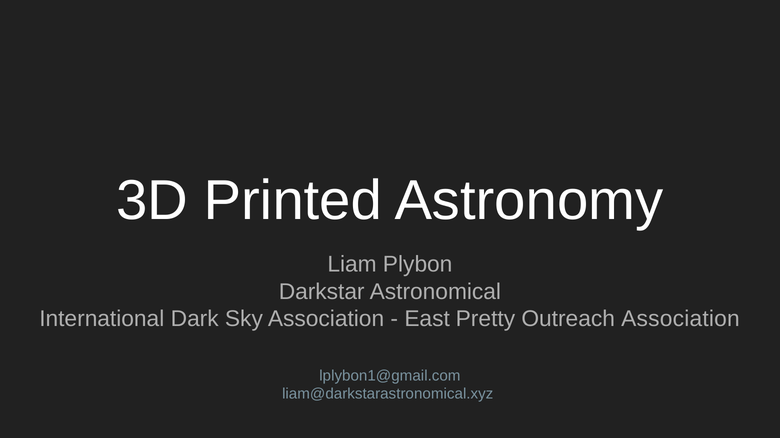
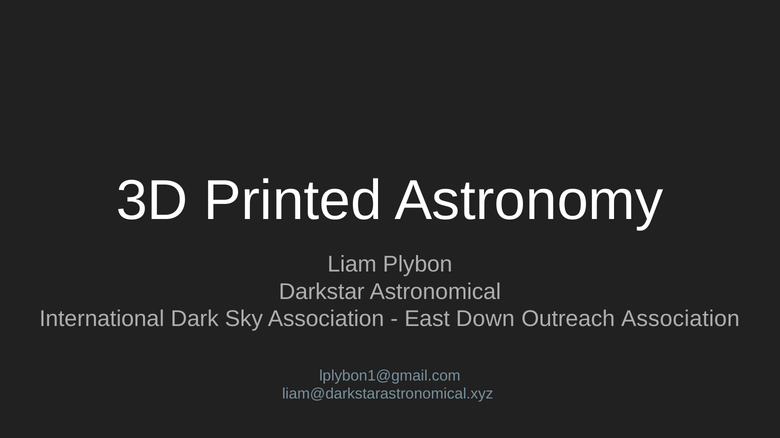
Pretty: Pretty -> Down (485, 319)
